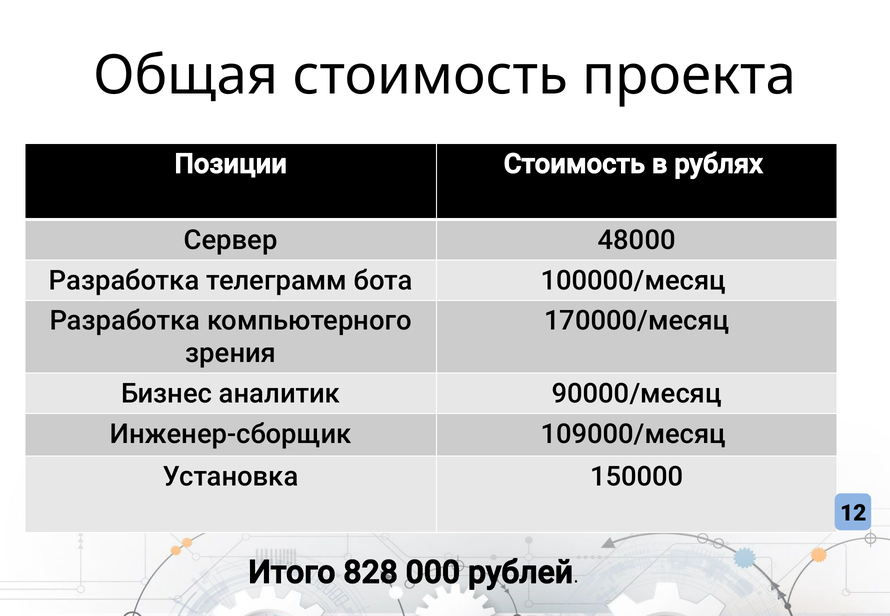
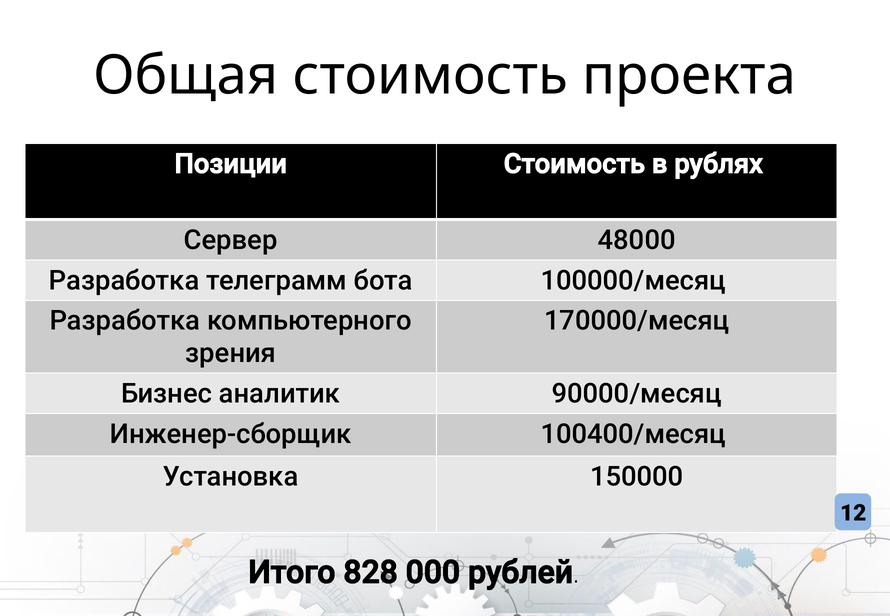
109000/месяц: 109000/месяц -> 100400/месяц (633, 434)
